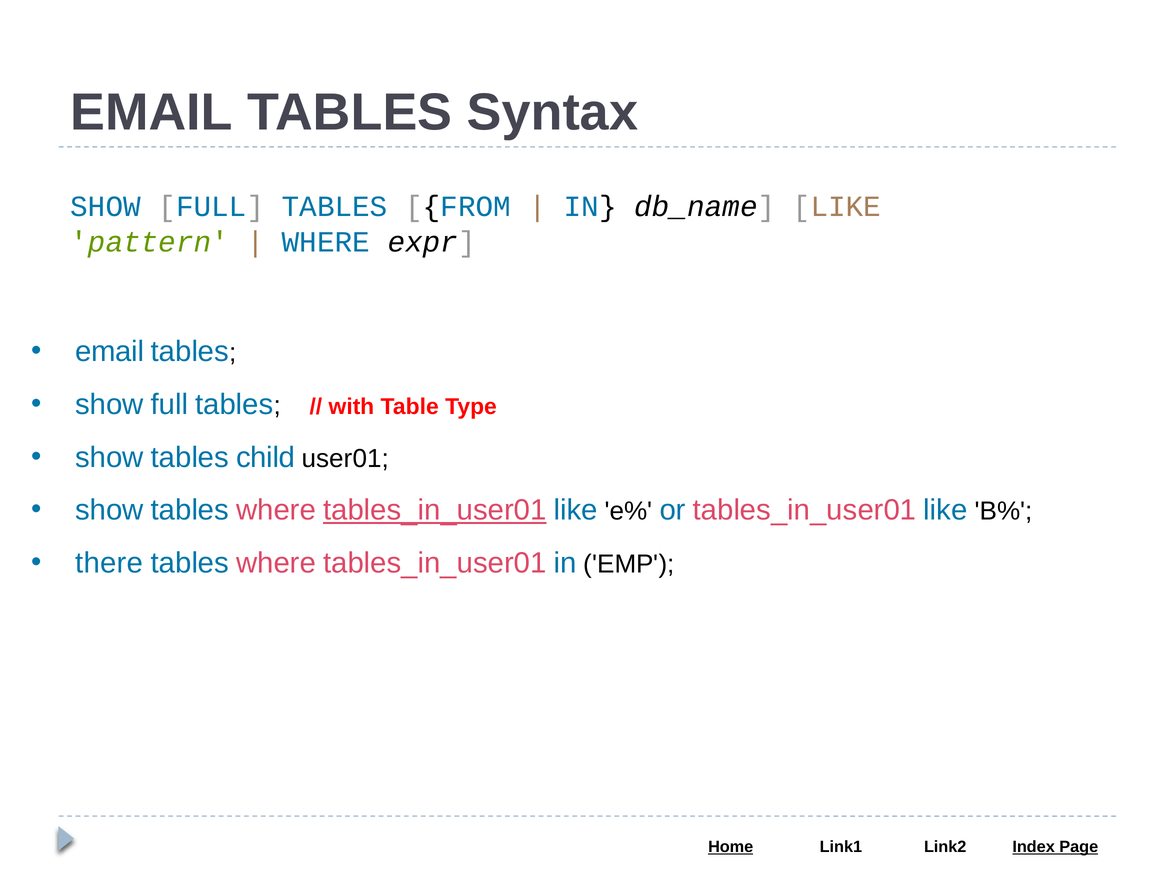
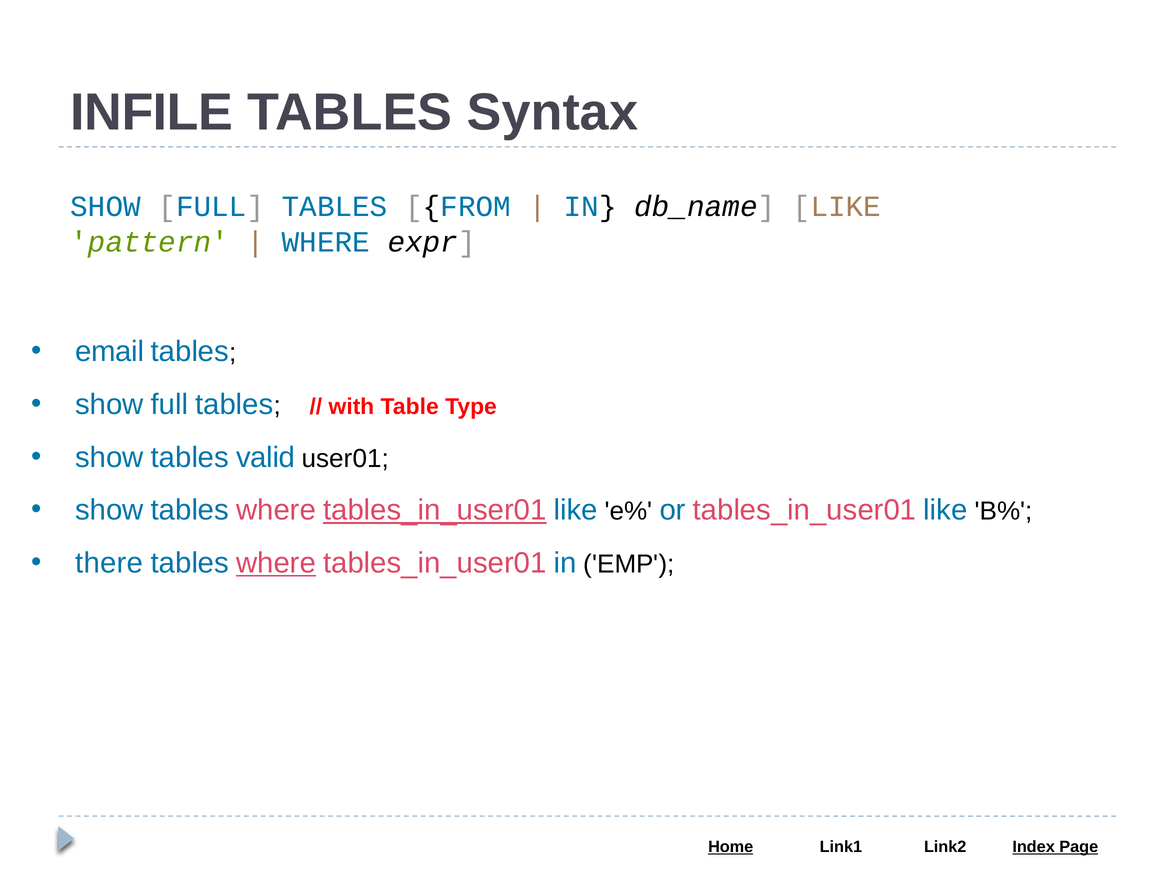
EMAIL: EMAIL -> INFILE (152, 113)
child: child -> valid (266, 458)
where underline: none -> present (276, 563)
